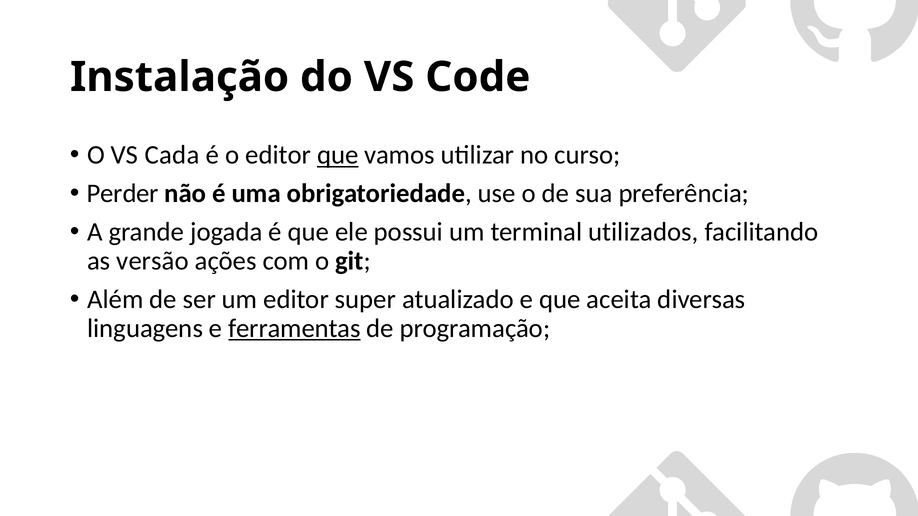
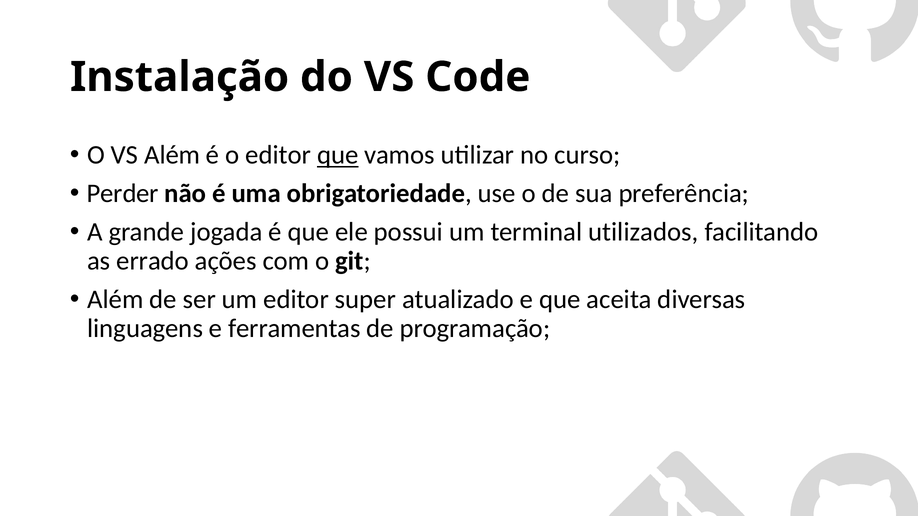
VS Cada: Cada -> Além (172, 155)
versão: versão -> errado (153, 261)
ferramentas underline: present -> none (294, 329)
